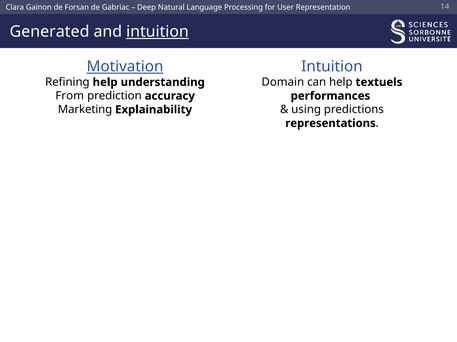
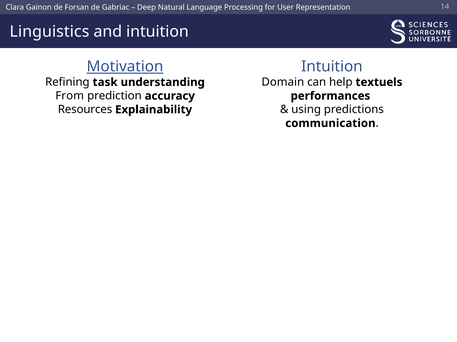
Generated: Generated -> Linguistics (50, 32)
intuition underline: present -> none (157, 32)
Refining help: help -> task (105, 82)
Marketing: Marketing -> Resources (85, 110)
representations: representations -> communication (330, 124)
